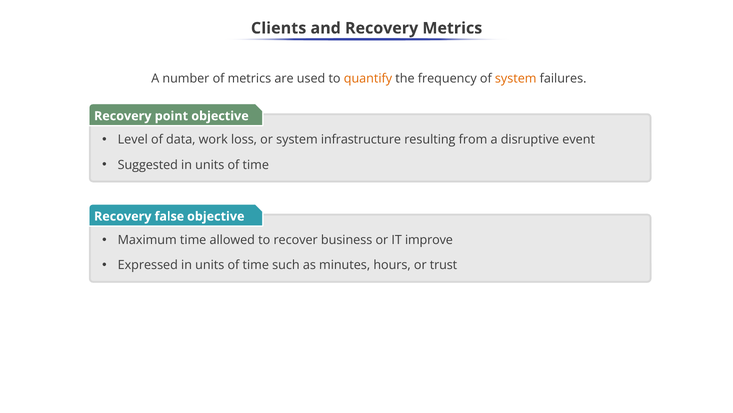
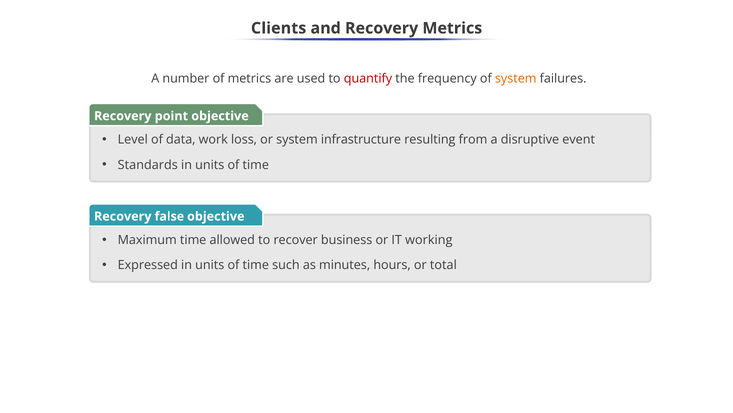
quantify colour: orange -> red (368, 78)
Suggested: Suggested -> Standards (148, 165)
improve: improve -> working (429, 240)
trust: trust -> total (443, 265)
